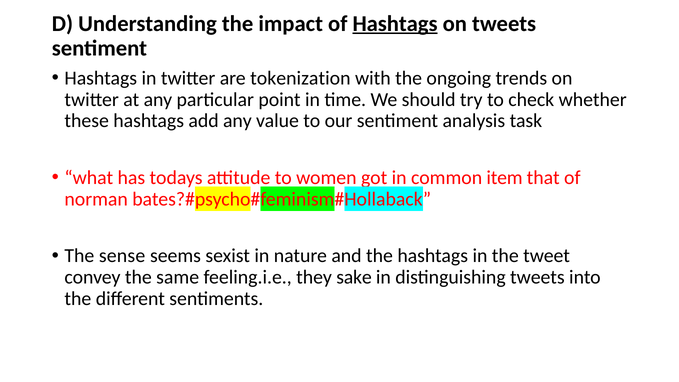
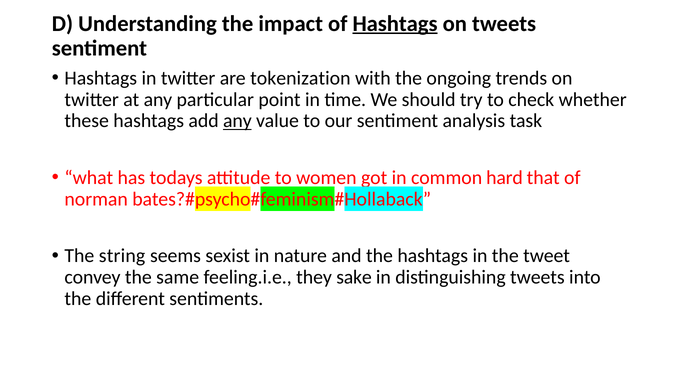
any underline: none -> present (237, 121)
item: item -> hard (505, 178)
sense: sense -> string (122, 256)
